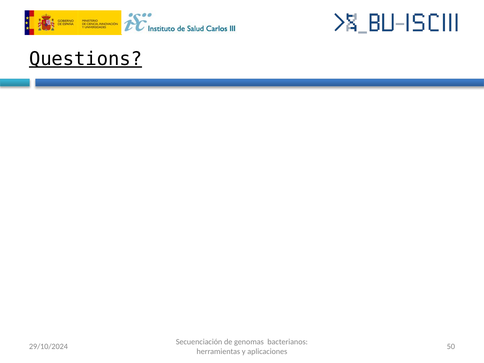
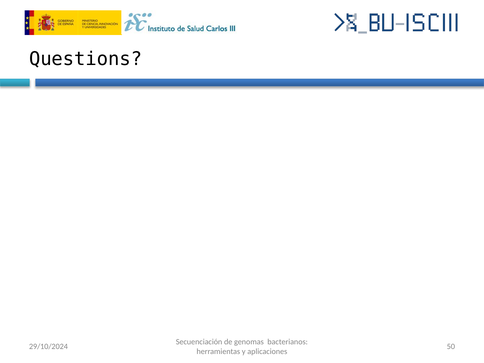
Questions underline: present -> none (86, 59)
